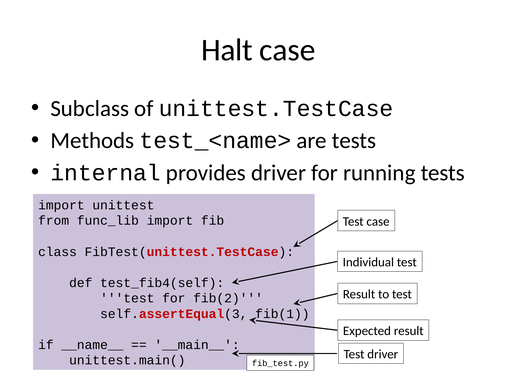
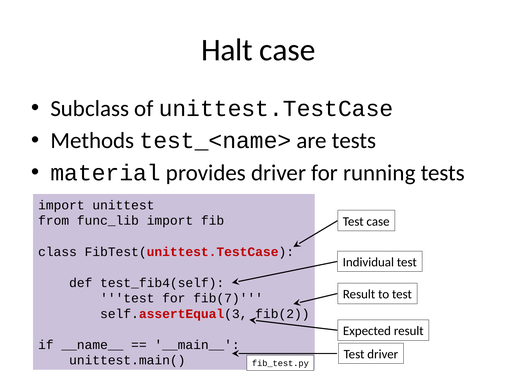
internal: internal -> material (106, 173)
fib(2: fib(2 -> fib(7 (228, 298)
fib(1: fib(1 -> fib(2 (282, 314)
